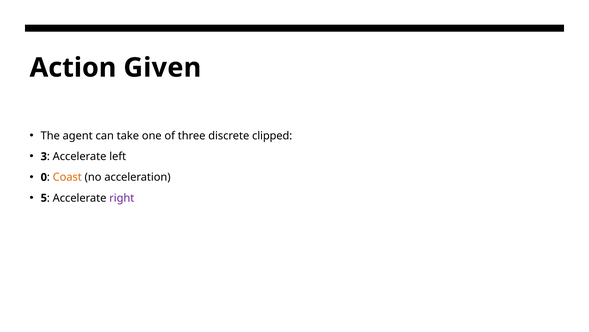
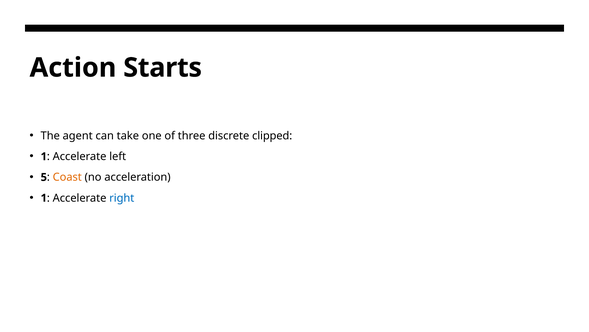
Given: Given -> Starts (163, 68)
3: 3 -> 1 (44, 156)
0: 0 -> 5 (44, 177)
5: 5 -> 1 (44, 198)
right colour: purple -> blue (122, 198)
